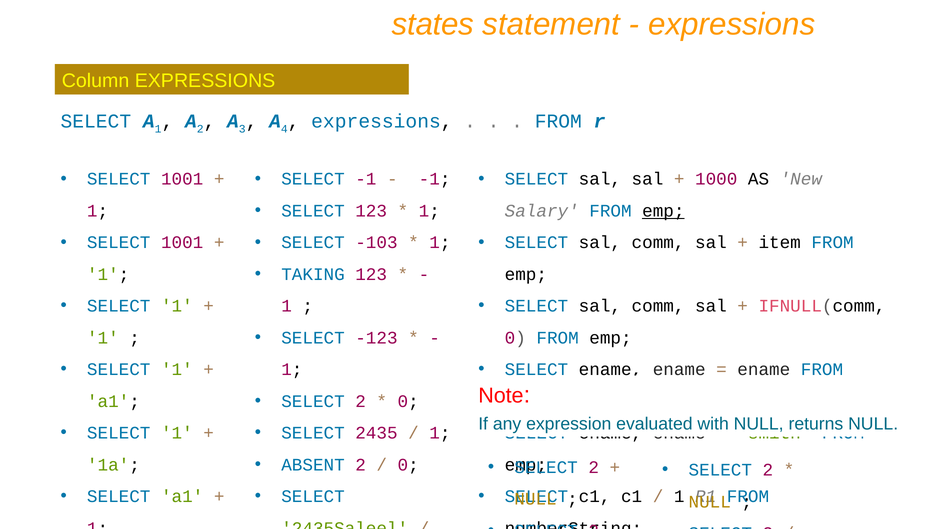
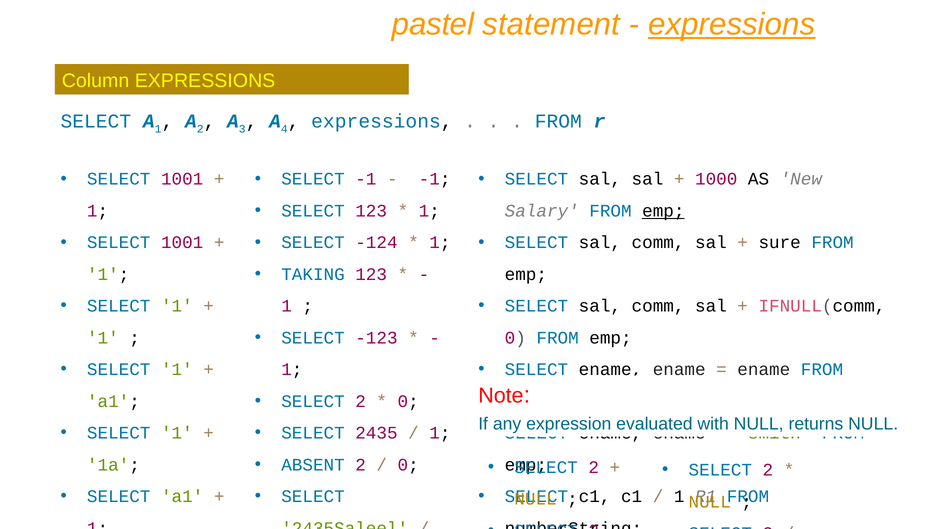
states: states -> pastel (433, 24)
expressions underline: none -> present (732, 24)
item: item -> sure (780, 243)
-103: -103 -> -124 (376, 243)
